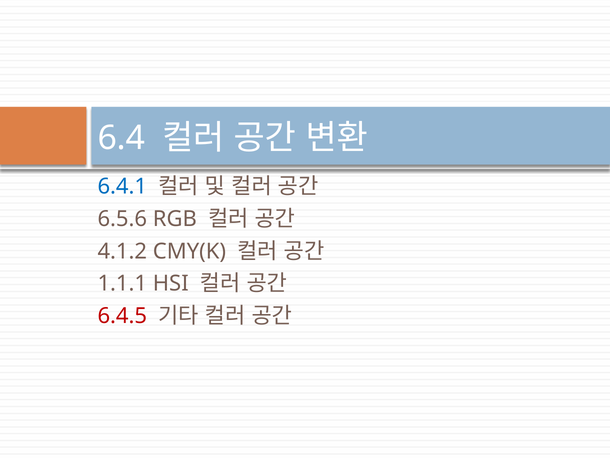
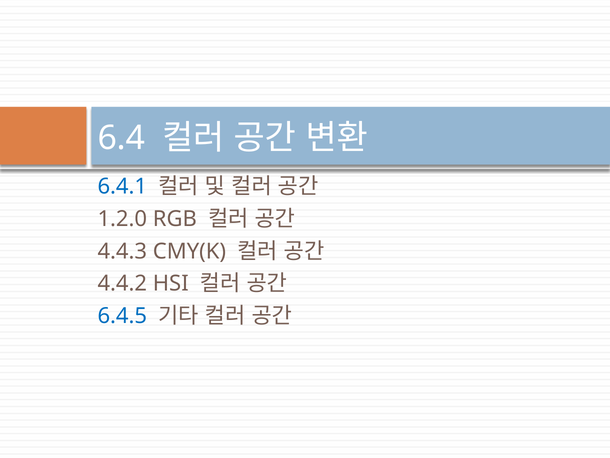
6.5.6: 6.5.6 -> 1.2.0 (122, 219)
4.1.2: 4.1.2 -> 4.4.3 (122, 251)
1.1.1: 1.1.1 -> 4.4.2 (122, 283)
6.4.5 colour: red -> blue (122, 316)
